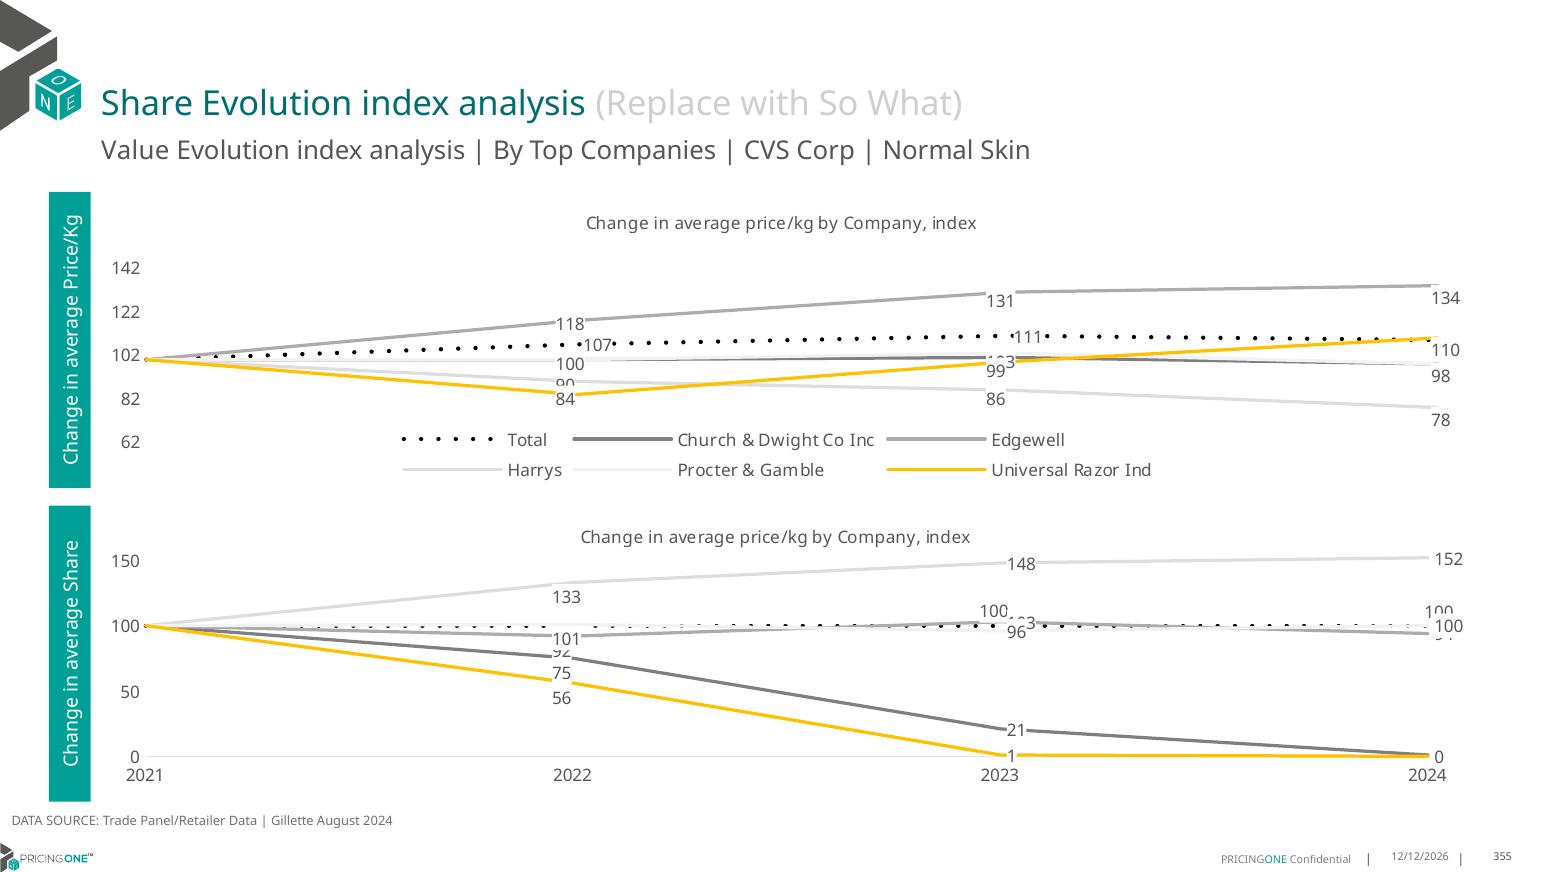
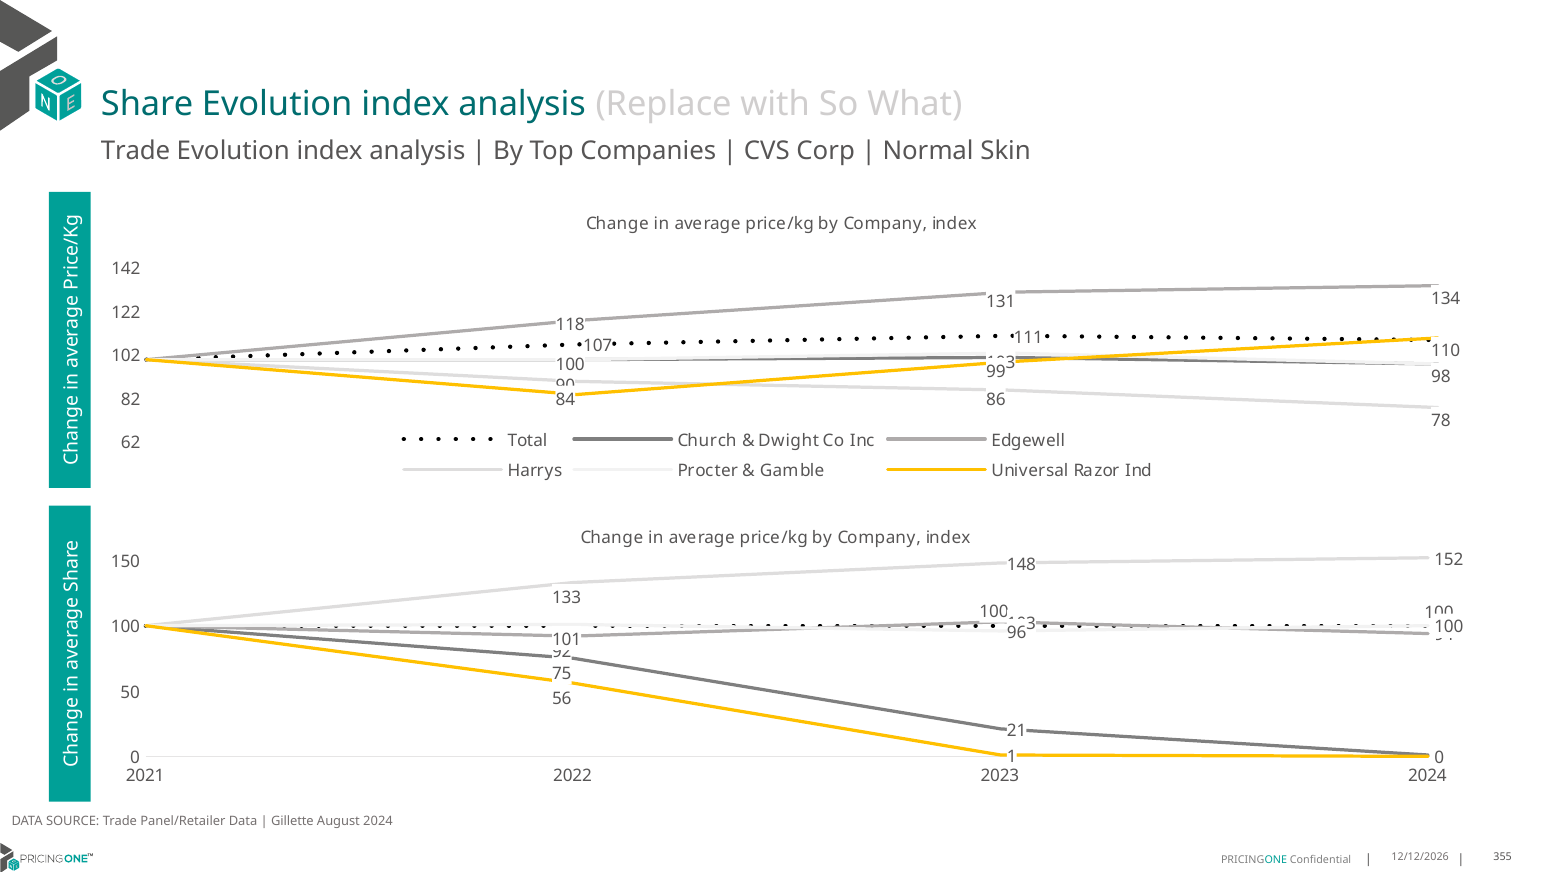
Value: Value -> Trade (135, 151)
